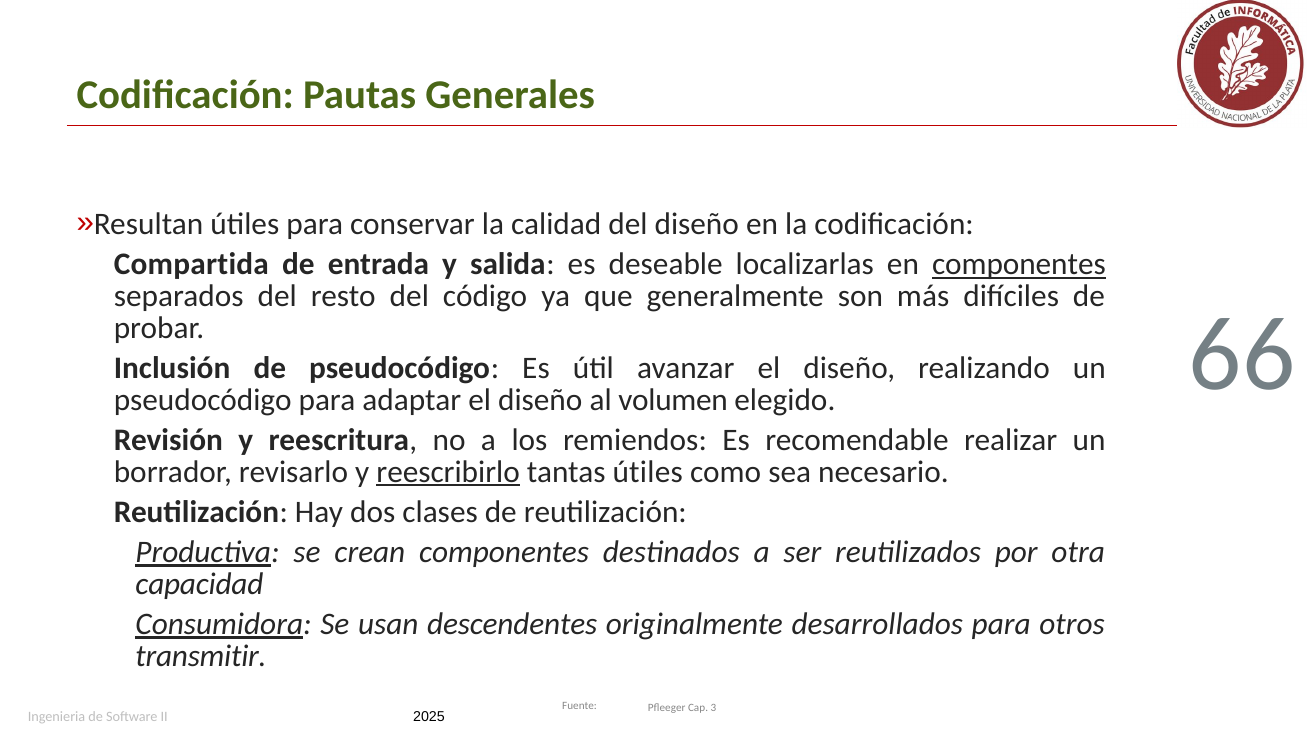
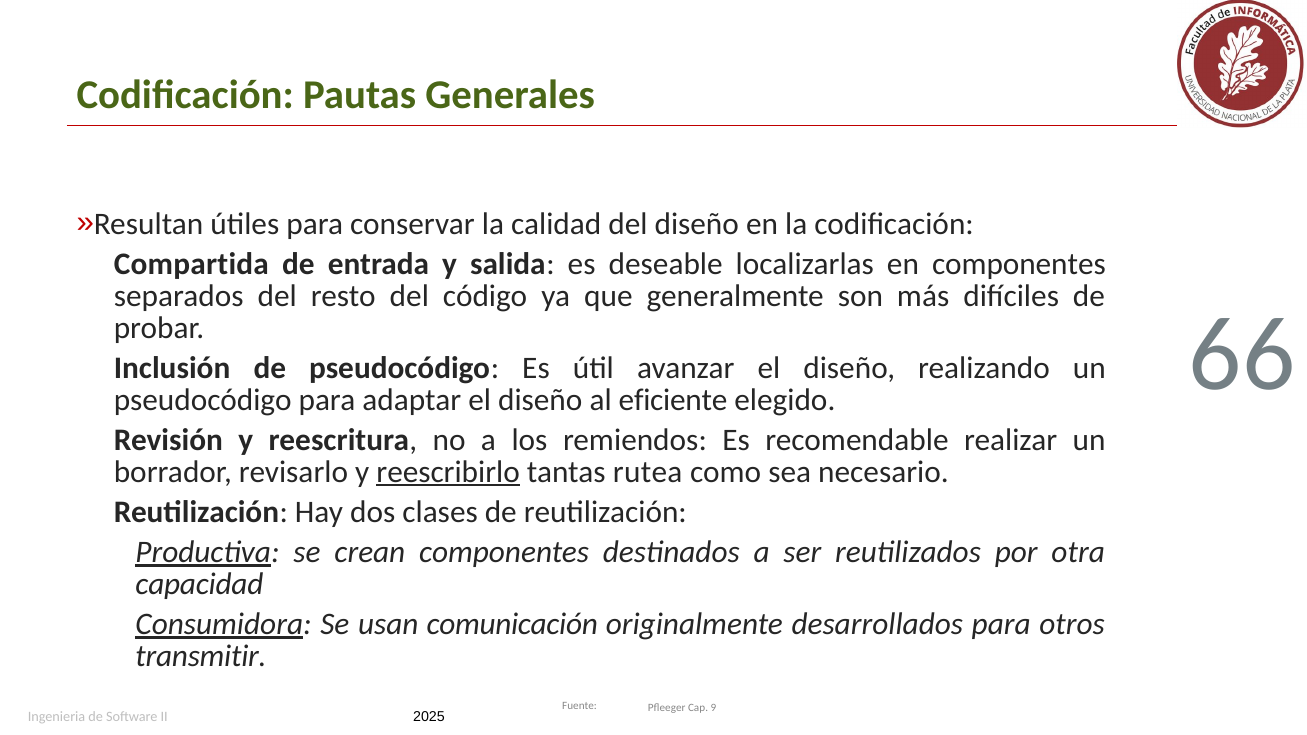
componentes underline: present -> none (1019, 264)
volumen: volumen -> eficiente (673, 400)
tantas útiles: útiles -> rutea (648, 472)
descendentes: descendentes -> comunicación (512, 624)
3: 3 -> 9 (714, 708)
